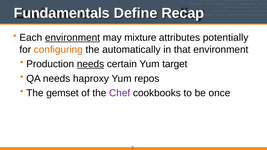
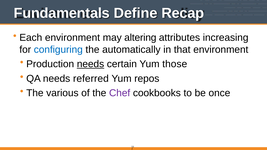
environment underline: present -> none (72, 38)
mixture: mixture -> altering (140, 38)
potentially: potentially -> increasing (226, 38)
configuring colour: orange -> blue (58, 50)
target: target -> those (175, 64)
haproxy: haproxy -> referred (91, 79)
gemset: gemset -> various (62, 93)
